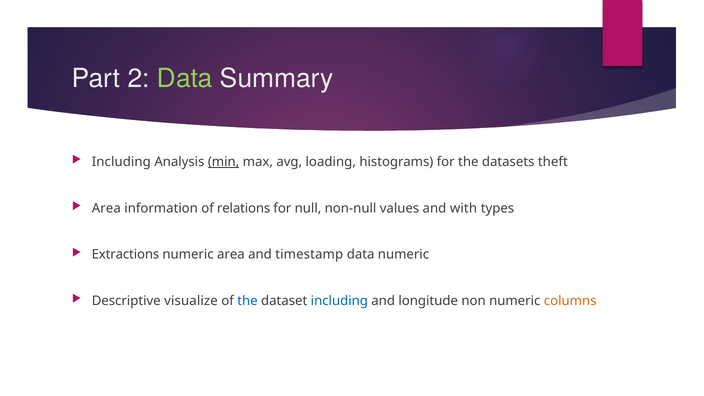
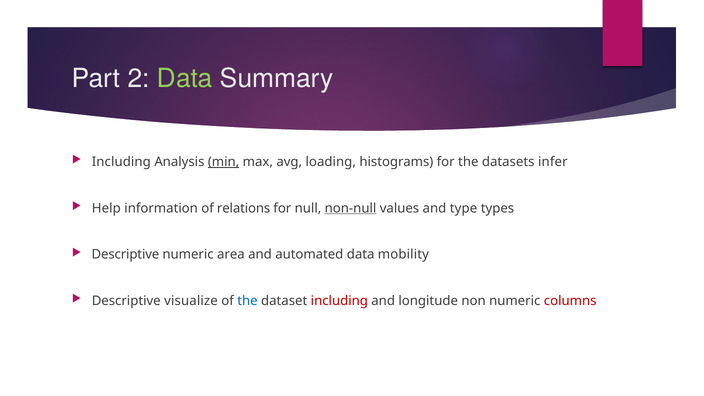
theft: theft -> infer (553, 162)
Area: Area -> Help (106, 208)
non-null underline: none -> present (351, 208)
with: with -> type (463, 208)
Extractions: Extractions -> Descriptive (125, 255)
timestamp: timestamp -> automated (309, 255)
data numeric: numeric -> mobility (403, 255)
including colour: blue -> red (339, 301)
columns colour: orange -> red (570, 301)
